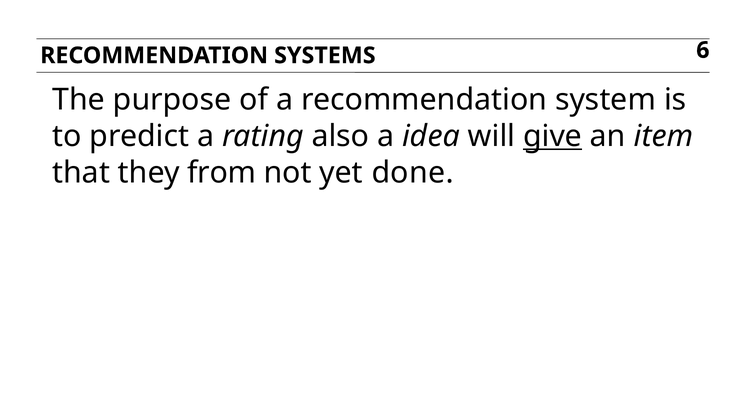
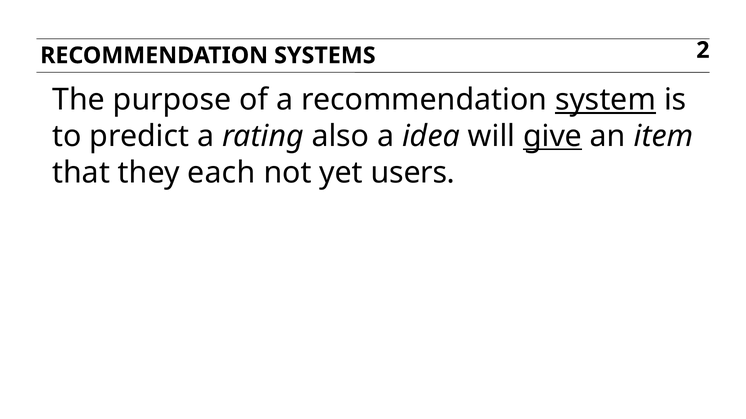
6: 6 -> 2 (703, 50)
system underline: none -> present (605, 100)
from: from -> each (221, 173)
done: done -> users (413, 173)
